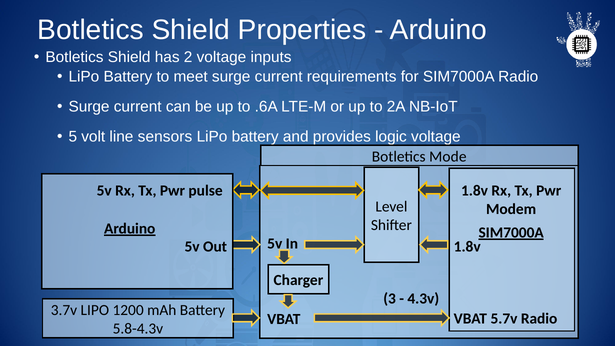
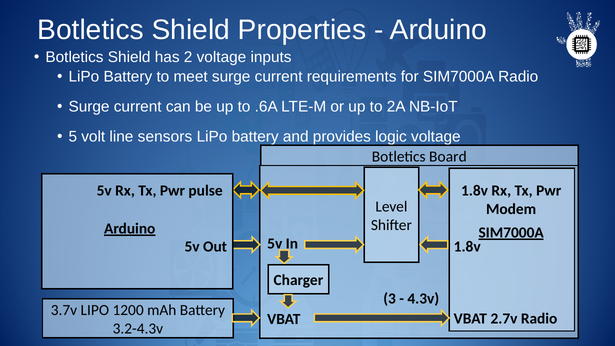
Mode: Mode -> Board (448, 156)
5.7v: 5.7v -> 2.7v (504, 319)
5.8-4.3v: 5.8-4.3v -> 3.2-4.3v (138, 328)
